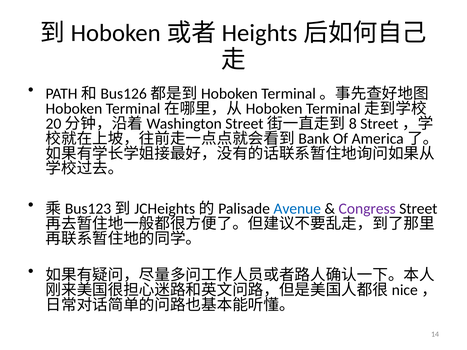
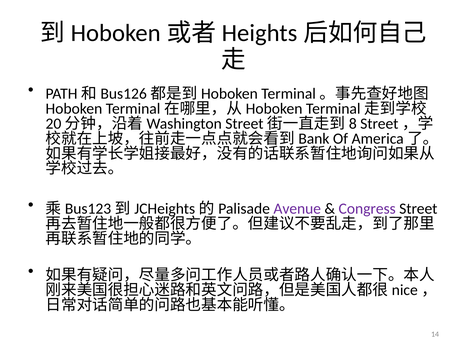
Avenue colour: blue -> purple (297, 209)
